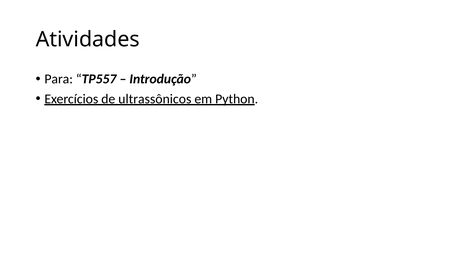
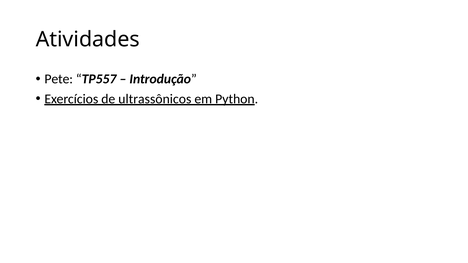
Para: Para -> Pete (59, 79)
